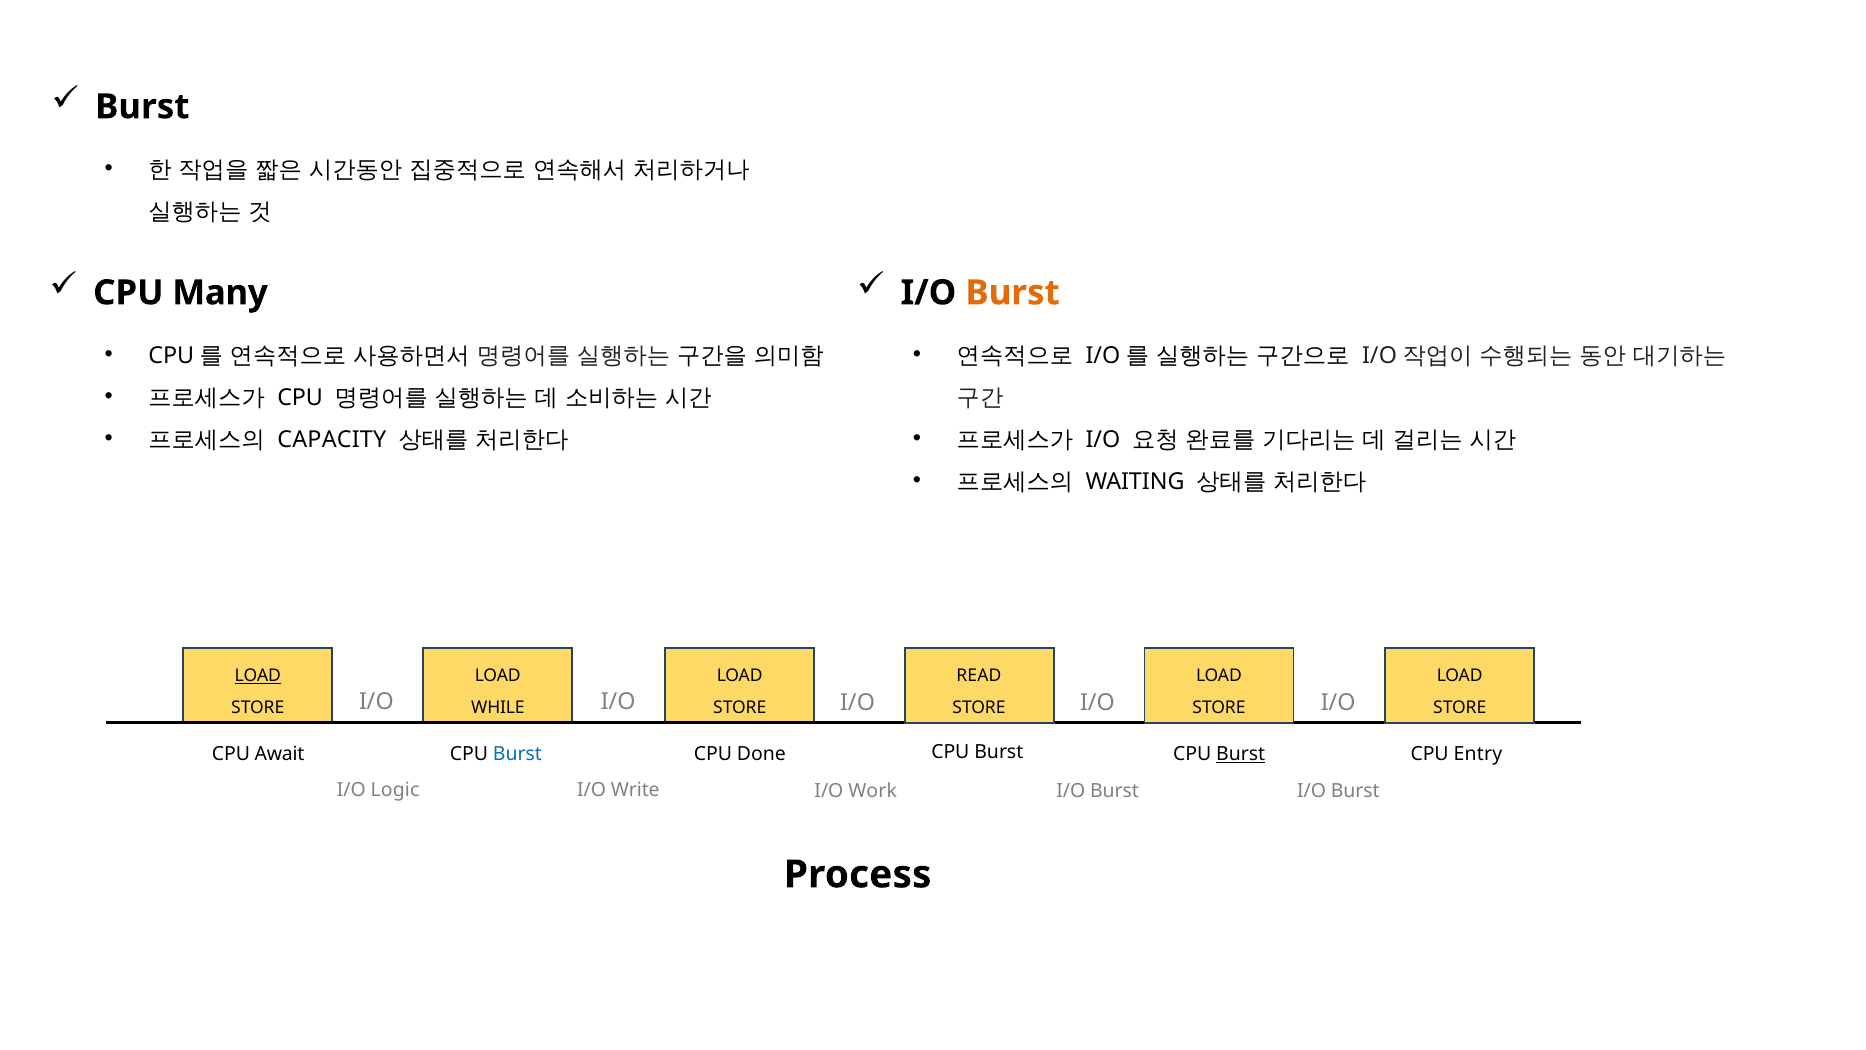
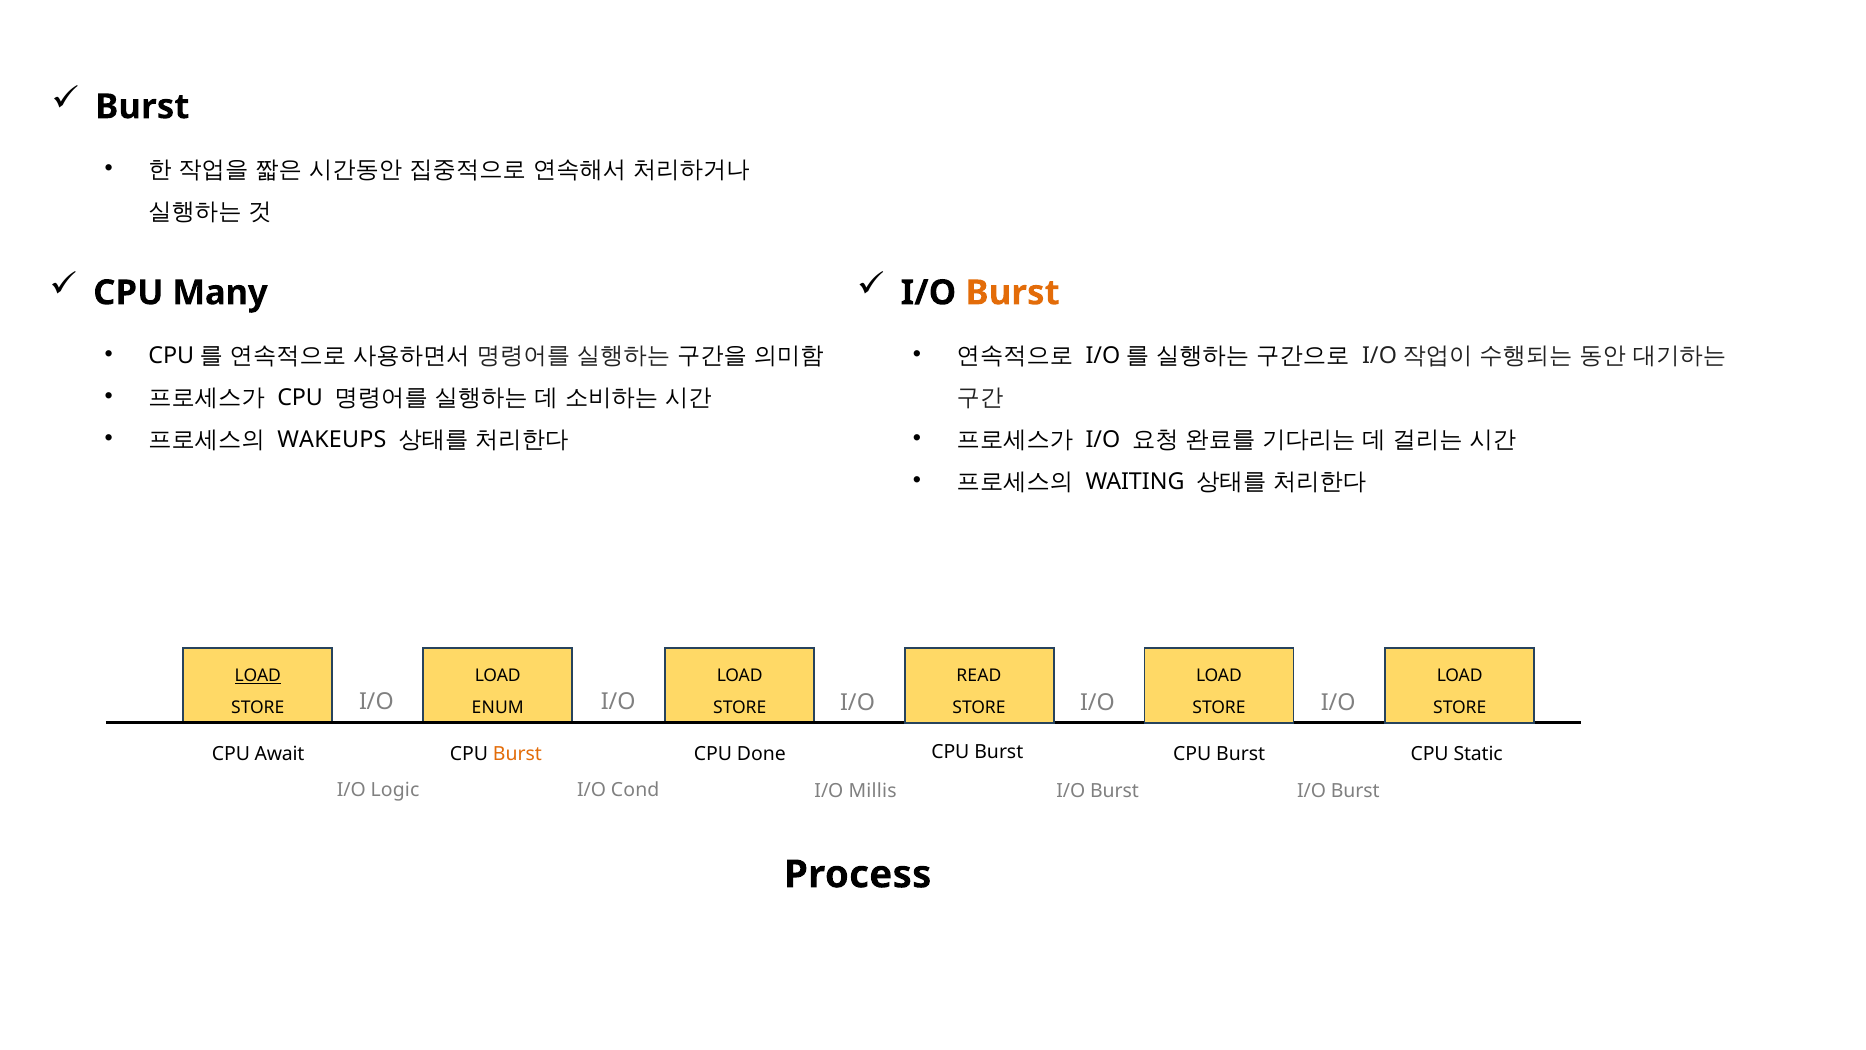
CAPACITY: CAPACITY -> WAKEUPS (332, 439)
WHILE: WHILE -> ENUM (498, 707)
Burst colour: blue -> orange (517, 754)
Burst underline: present -> none (1241, 754)
Entry: Entry -> Static (1478, 754)
Write: Write -> Cond (635, 790)
Work: Work -> Millis (873, 791)
